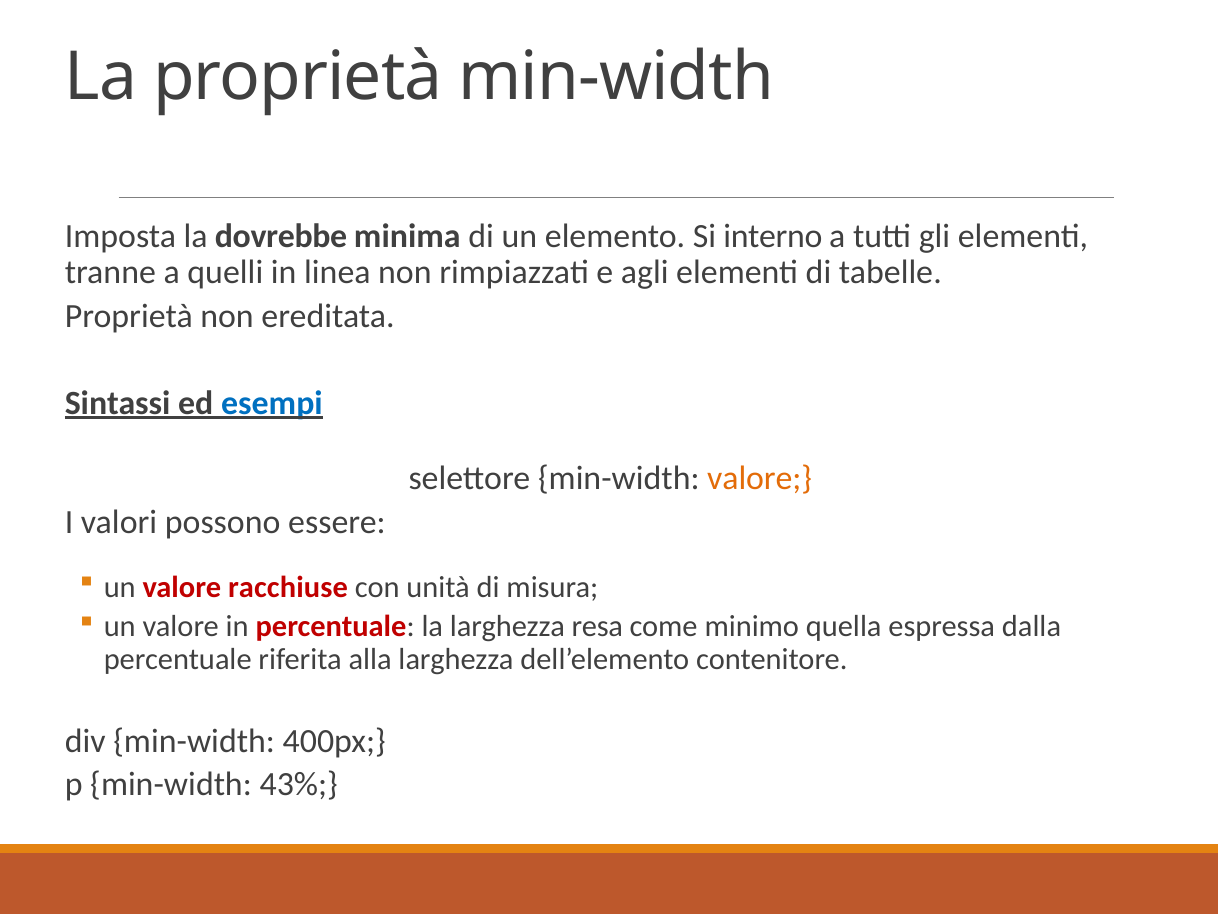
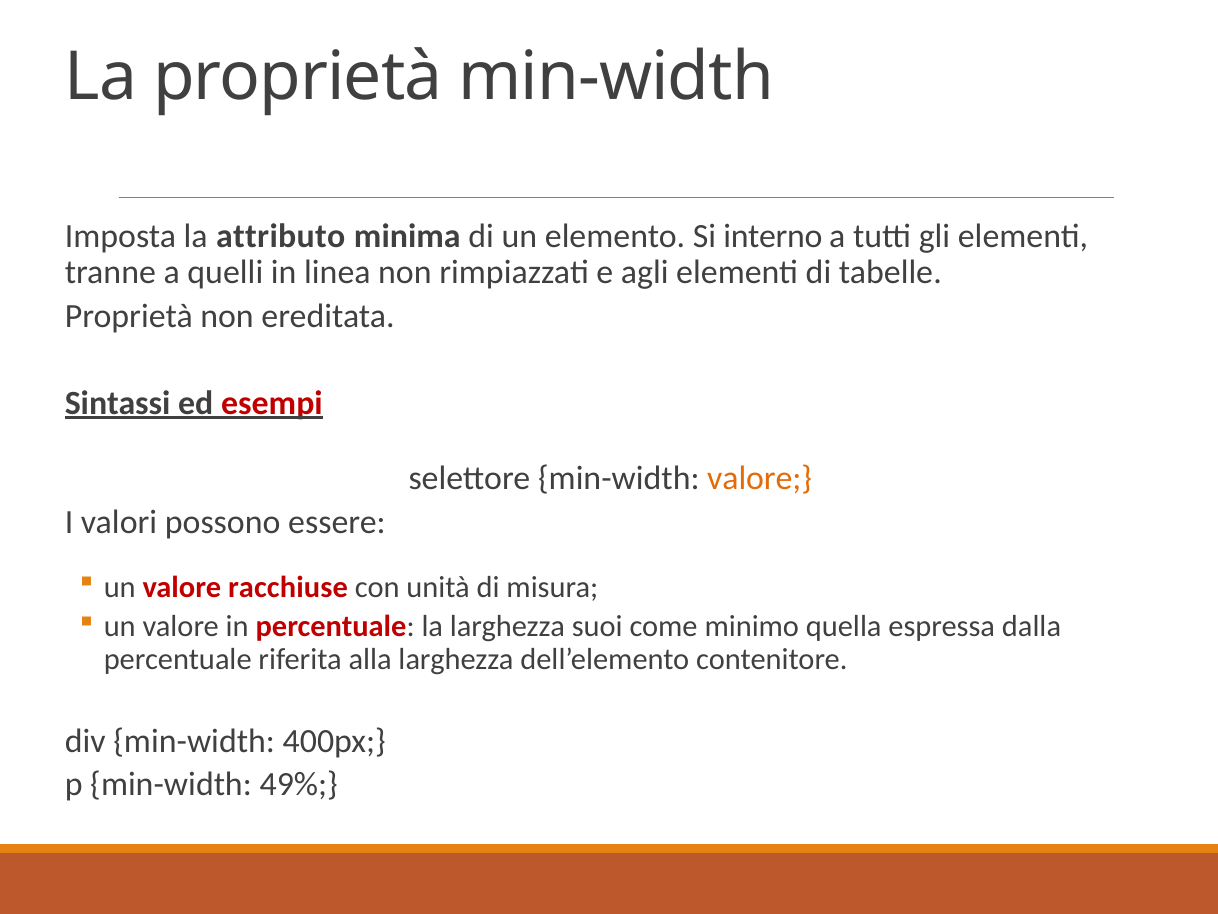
dovrebbe: dovrebbe -> attributo (281, 236)
esempi colour: blue -> red (272, 403)
resa: resa -> suoi (597, 626)
43%: 43% -> 49% (299, 784)
